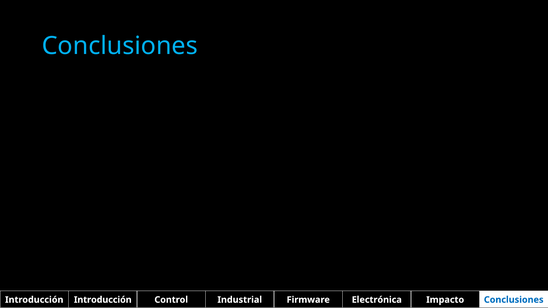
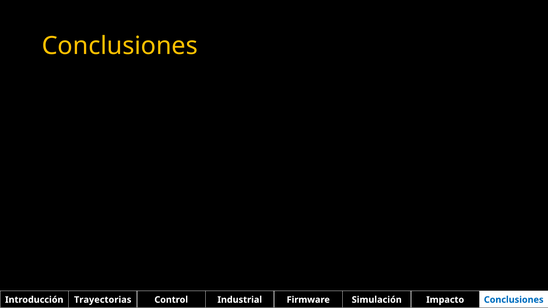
Conclusiones colour: light blue -> yellow (120, 46)
Introducción Introducción: Introducción -> Trayectorias (103, 300)
Electrónica: Electrónica -> Simulación (377, 300)
